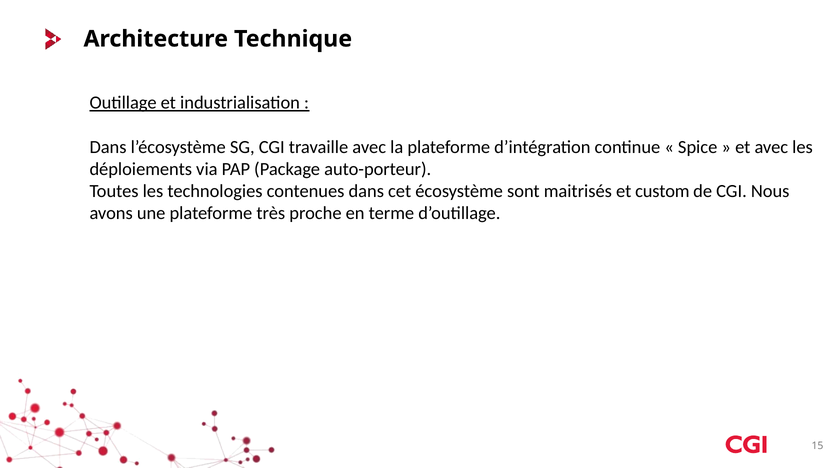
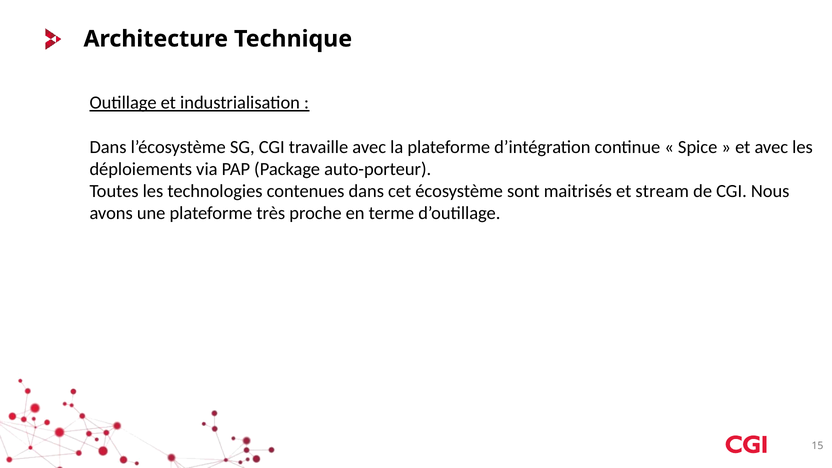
custom: custom -> stream (662, 191)
